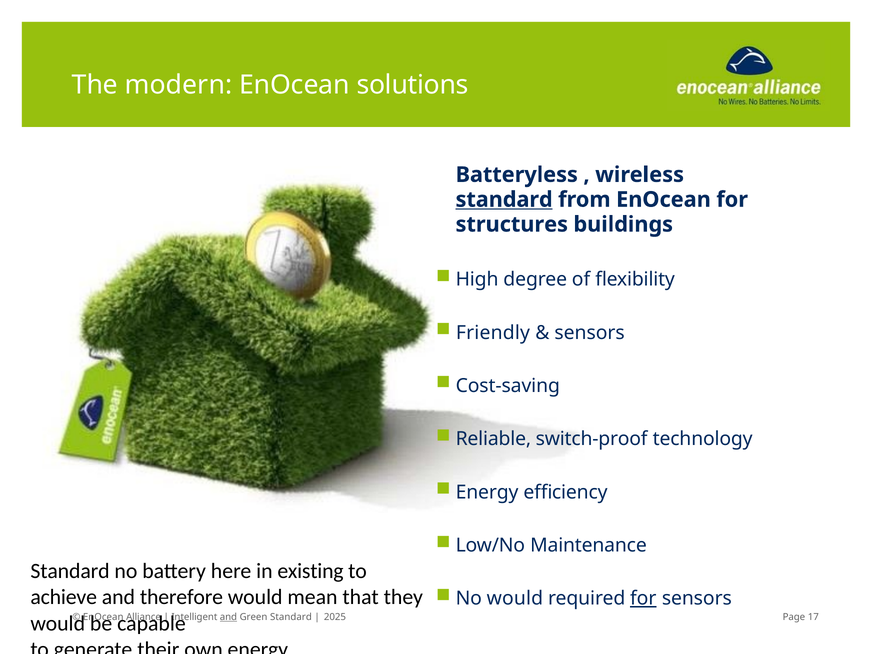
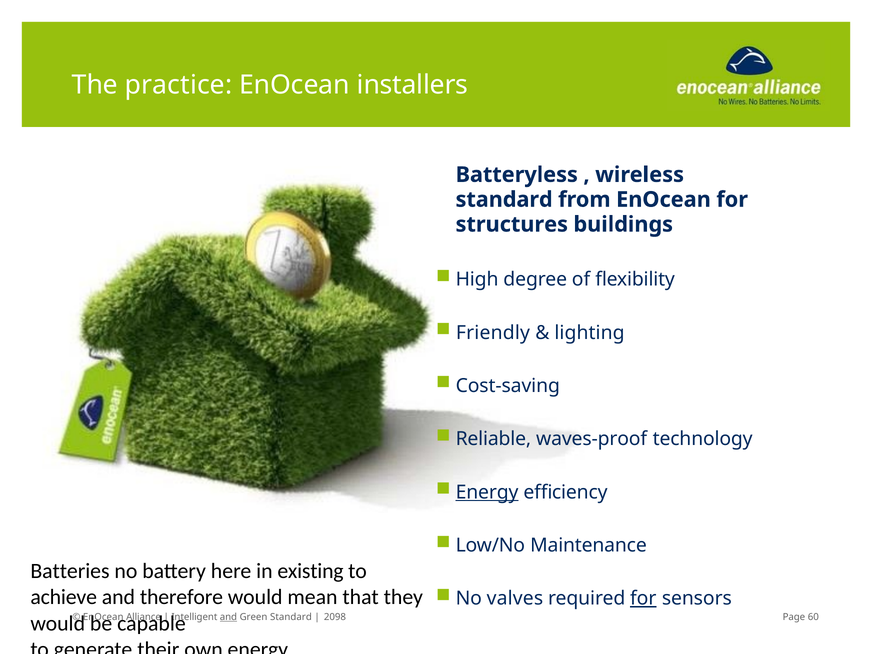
modern: modern -> practice (178, 85)
solutions: solutions -> installers (413, 85)
standard underline: present -> none (504, 200)
sensors: sensors -> lighting (590, 333)
switch-proof: switch-proof -> waves-proof (592, 439)
Energy underline: none -> present (487, 492)
Standard: Standard -> Batteries (70, 571)
No would: would -> valves (515, 598)
2025: 2025 -> 2098 (335, 617)
17: 17 -> 60 (813, 617)
